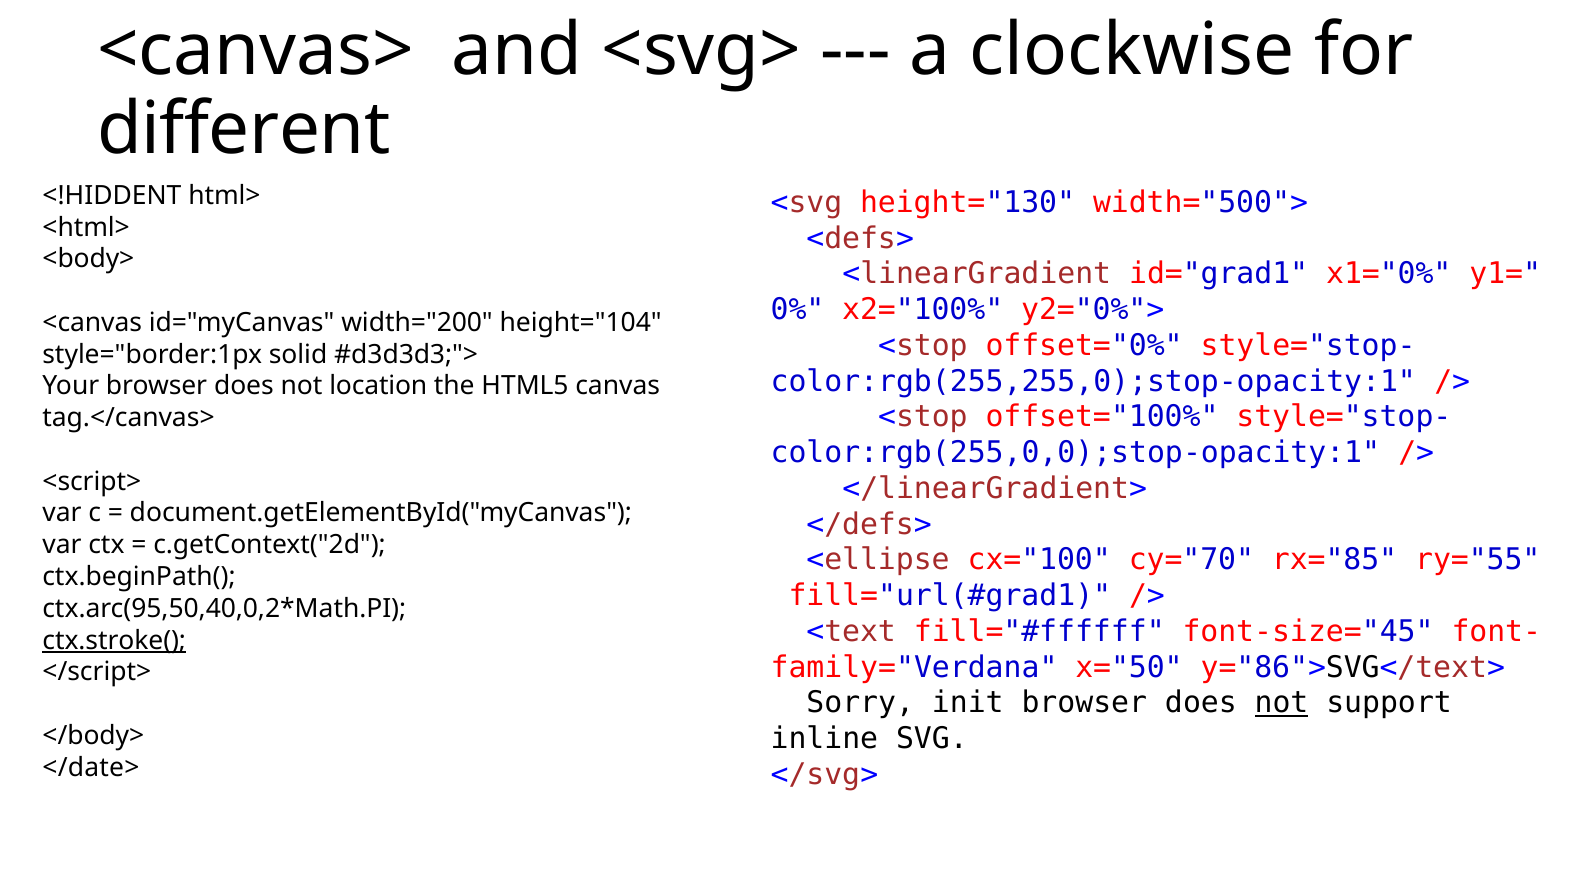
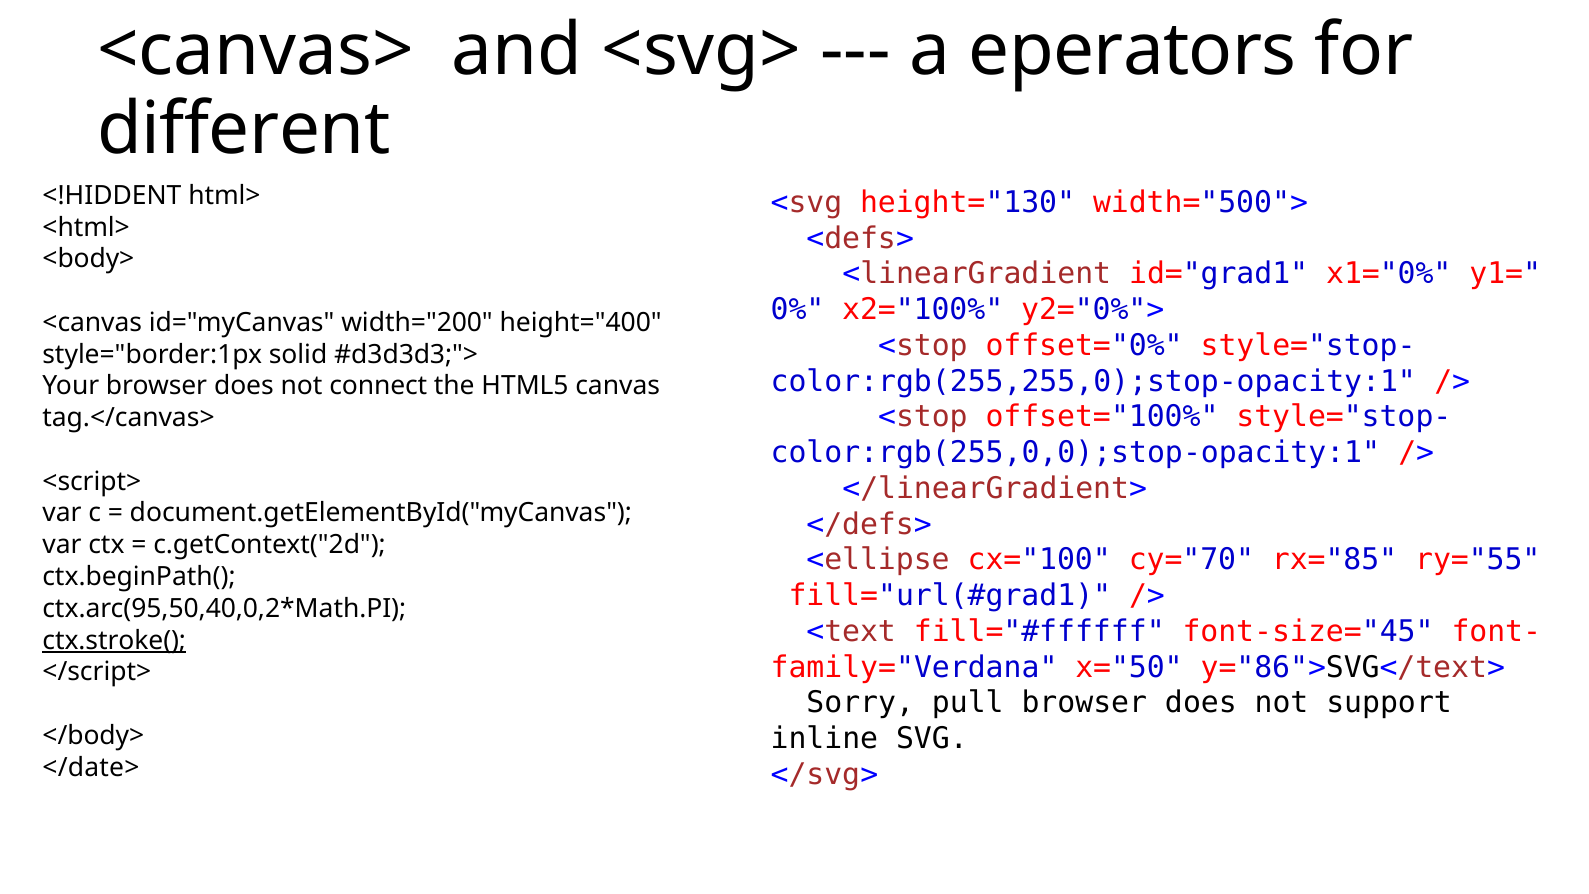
clockwise: clockwise -> eperators (1133, 50)
height="104: height="104 -> height="400 (581, 323)
location: location -> connect (378, 386)
init: init -> pull (968, 703)
not underline: present -> none (1282, 703)
